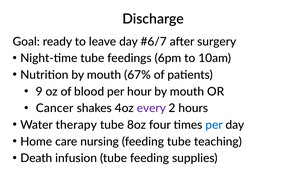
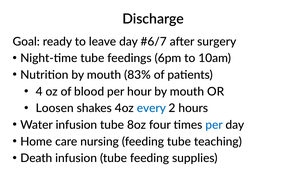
67%: 67% -> 83% (137, 75)
9: 9 -> 4 (39, 92)
Cancer: Cancer -> Loosen (55, 109)
every colour: purple -> blue (151, 109)
Water therapy: therapy -> infusion (76, 125)
